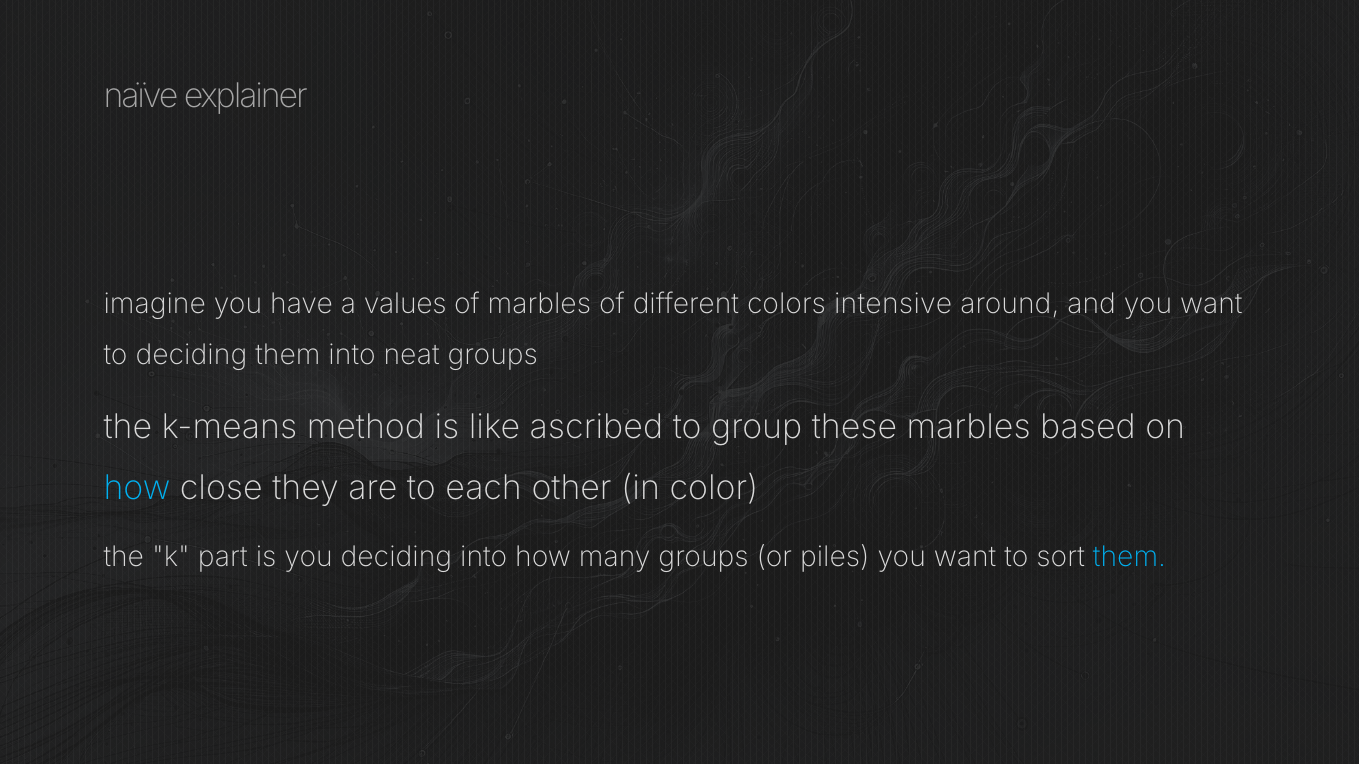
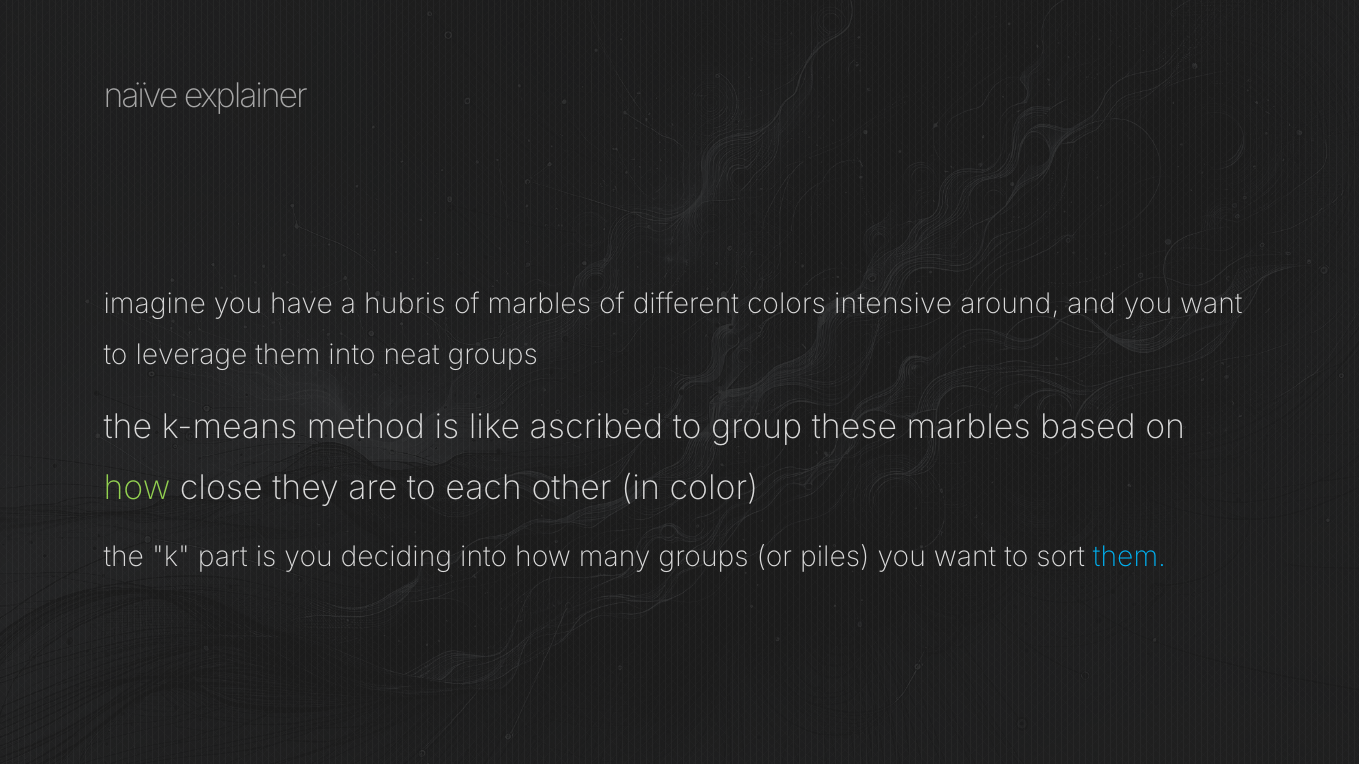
values: values -> hubris (405, 304)
to deciding: deciding -> leverage (191, 355)
how colour: light blue -> light green (137, 489)
